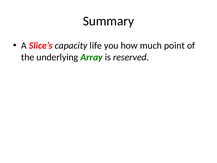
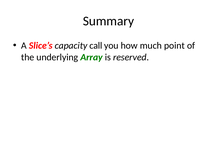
life: life -> call (96, 46)
